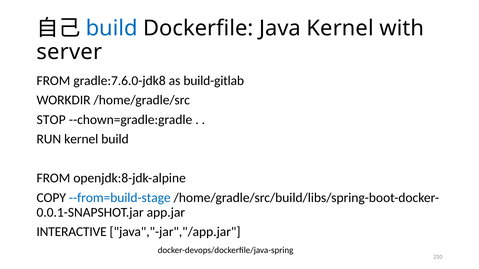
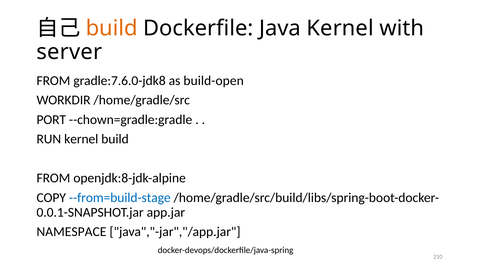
build colour: blue -> orange (112, 28)
build-gitlab: build-gitlab -> build-open (214, 81)
STOP: STOP -> PORT (51, 120)
INTERACTIVE: INTERACTIVE -> NAMESPACE (71, 232)
